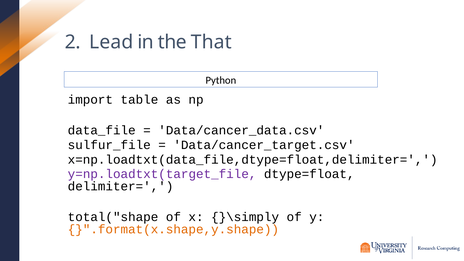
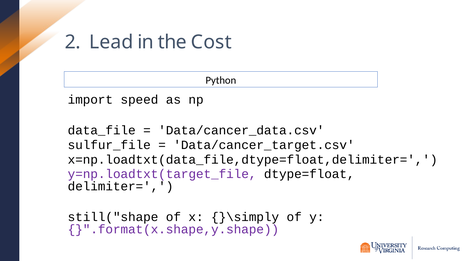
That: That -> Cost (211, 42)
table: table -> speed (139, 100)
total("shape: total("shape -> still("shape (113, 217)
}".format(x.shape,y.shape colour: orange -> purple (173, 229)
